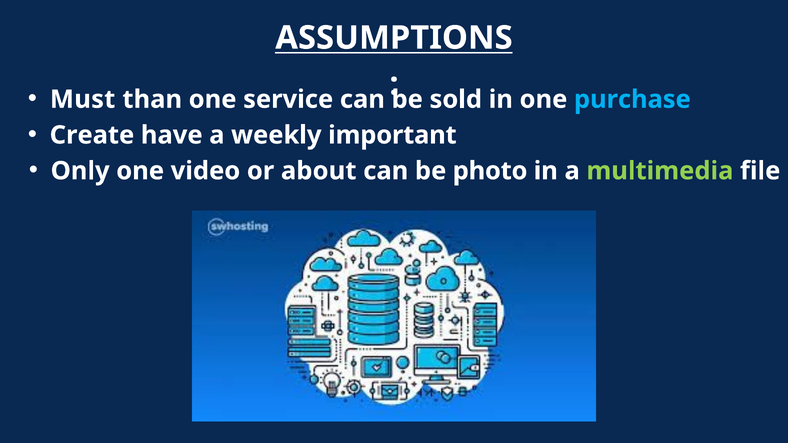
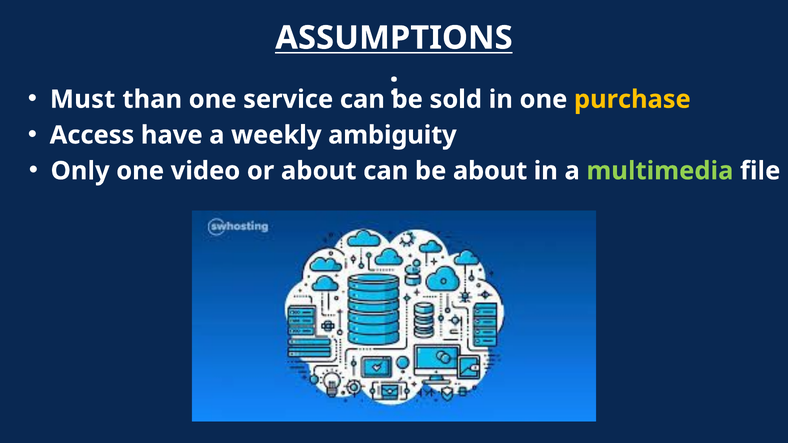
purchase colour: light blue -> yellow (632, 99)
Create: Create -> Access (92, 135)
important: important -> ambiguity (392, 135)
be photo: photo -> about (490, 171)
